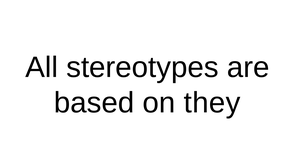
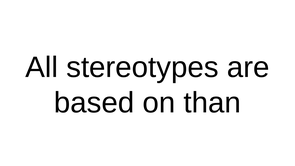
they: they -> than (212, 103)
